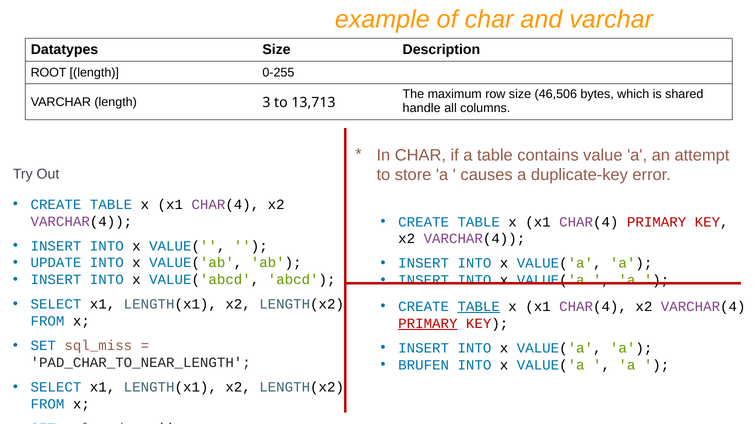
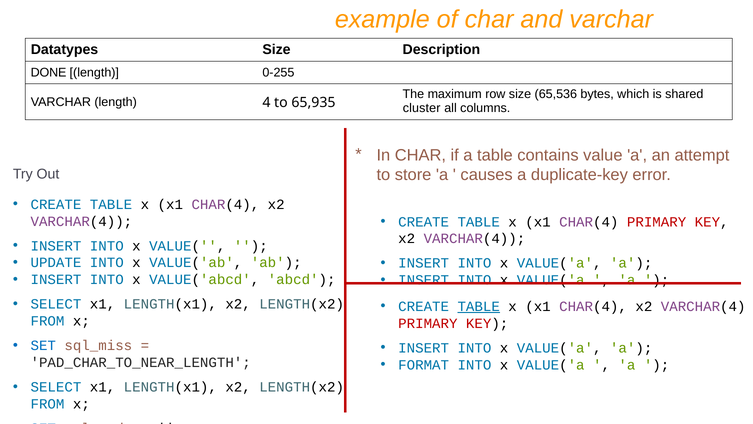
ROOT: ROOT -> DONE (49, 73)
46,506: 46,506 -> 65,536 (556, 94)
3: 3 -> 4 (266, 103)
13,713: 13,713 -> 65,935 (313, 103)
handle: handle -> cluster (422, 108)
PRIMARY underline: present -> none (428, 323)
BRUFEN: BRUFEN -> FORMAT (424, 364)
